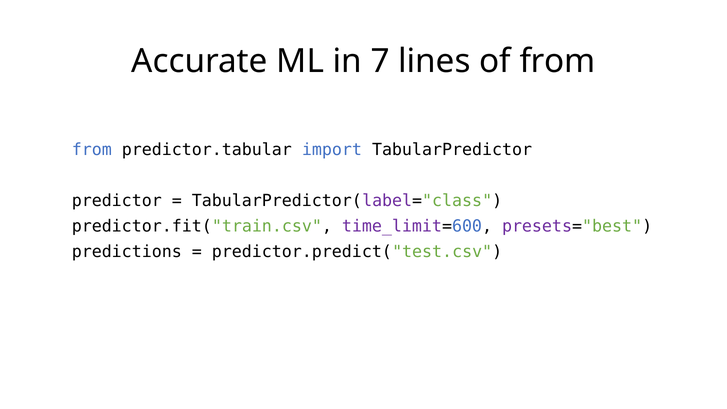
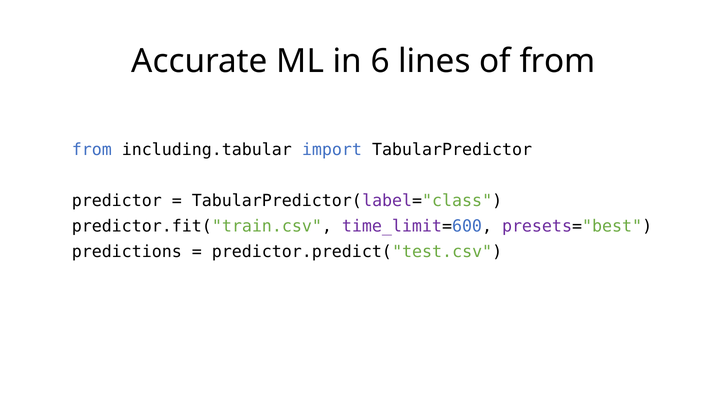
7: 7 -> 6 (380, 61)
predictor.tabular: predictor.tabular -> including.tabular (207, 150)
